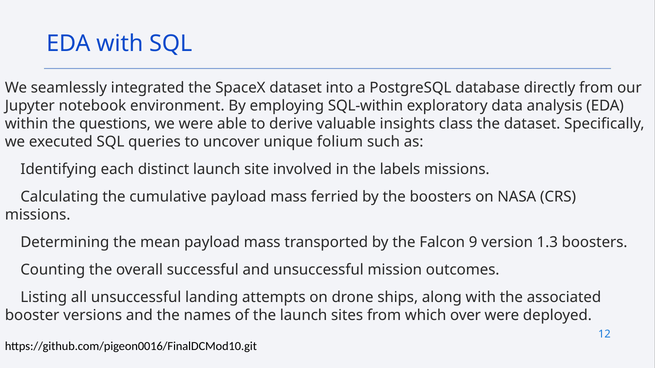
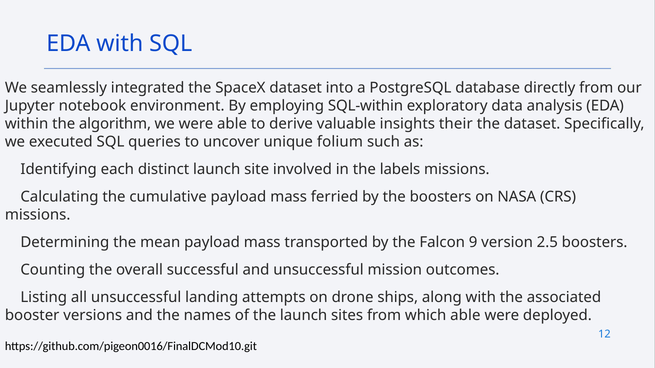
questions: questions -> algorithm (115, 124)
class: class -> their (456, 124)
1.3: 1.3 -> 2.5 (547, 243)
which over: over -> able (465, 316)
